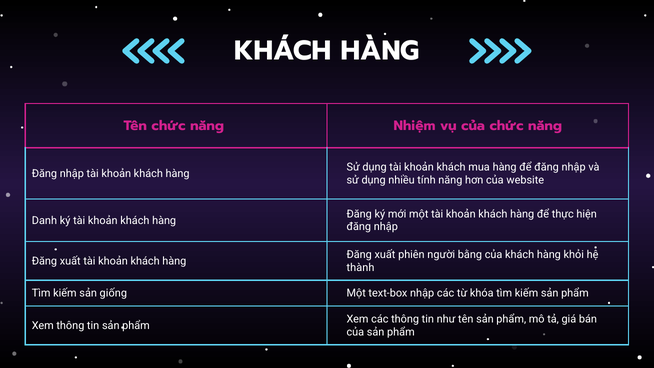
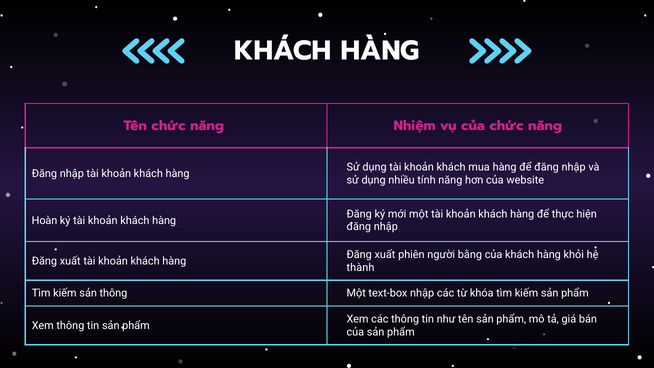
Danh: Danh -> Hoàn (45, 220)
sản giống: giống -> thông (113, 293)
